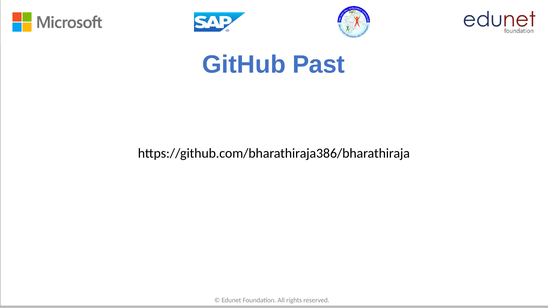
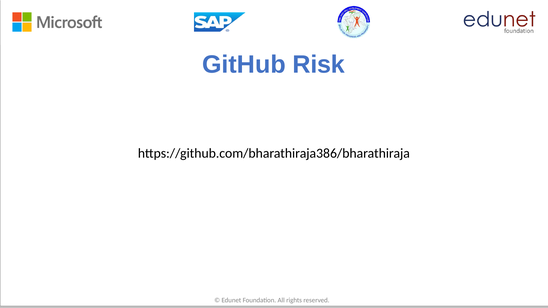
Past: Past -> Risk (319, 64)
